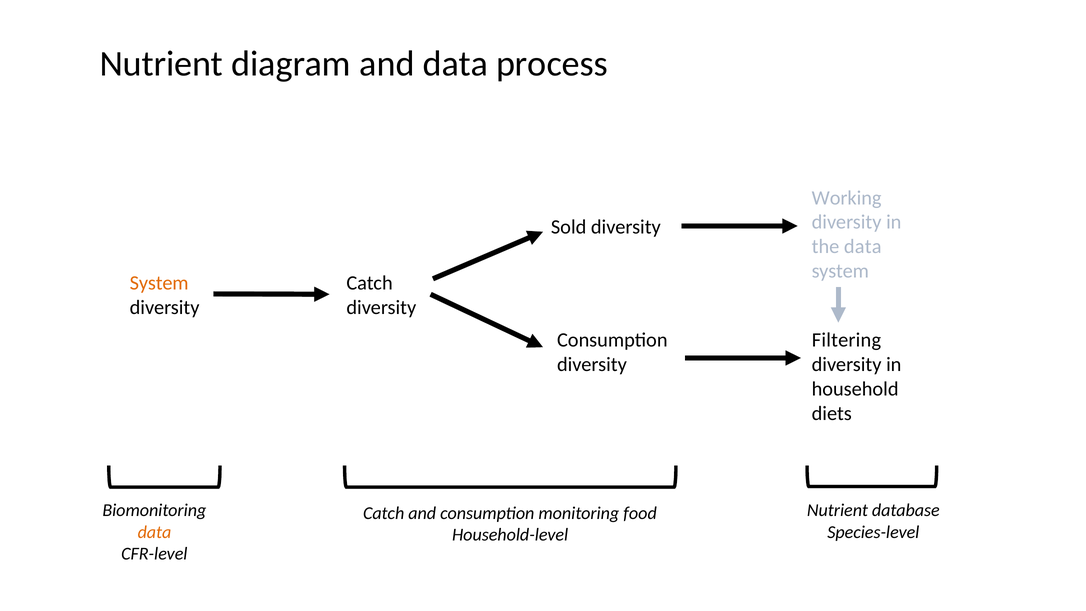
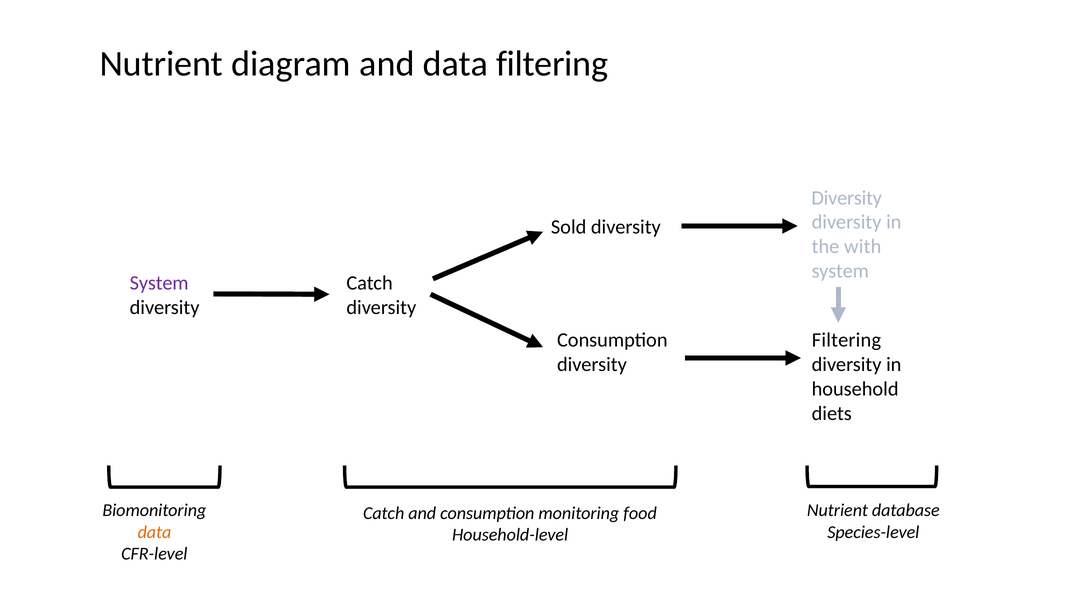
data process: process -> filtering (552, 64)
Working: Working -> Diversity (847, 198)
the data: data -> with (863, 247)
System colour: orange -> purple (159, 283)
